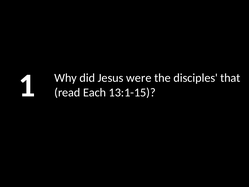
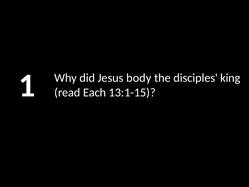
were: were -> body (139, 78)
that: that -> king (230, 78)
